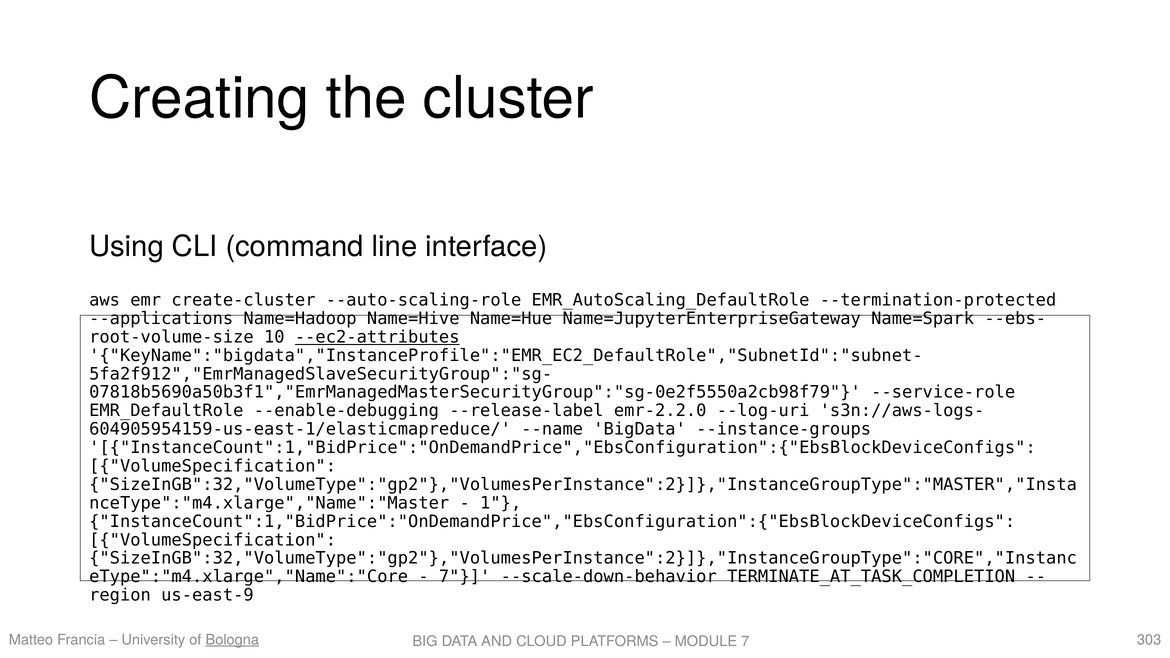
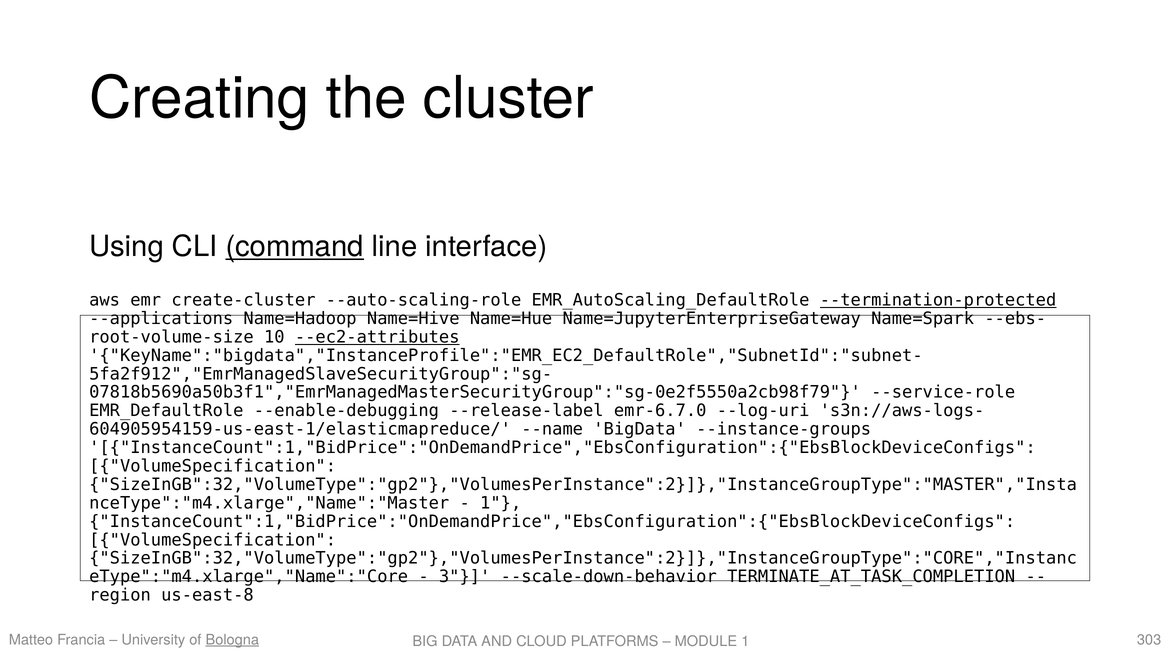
command underline: none -> present (295, 247)
--termination-protected underline: none -> present (938, 300)
emr-2.2.0: emr-2.2.0 -> emr-6.7.0 (660, 411)
7: 7 -> 3 (465, 577)
us-east-9: us-east-9 -> us-east-8 (207, 595)
7: 7 -> 1 (745, 642)
